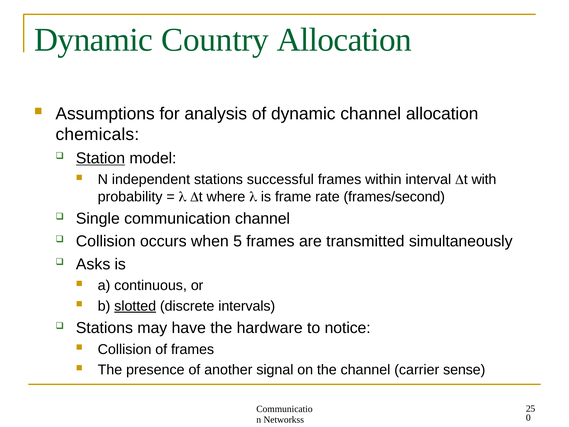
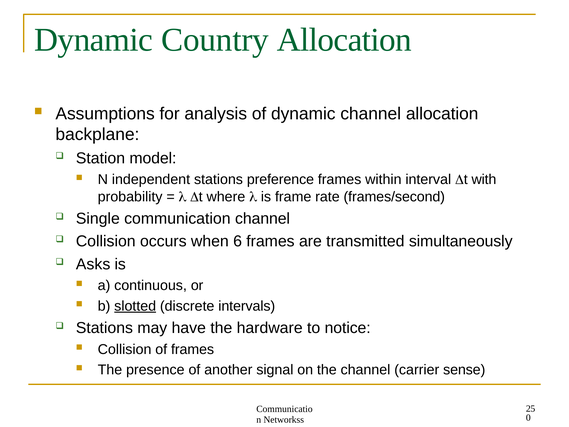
chemicals: chemicals -> backplane (97, 134)
Station underline: present -> none (100, 158)
successful: successful -> preference (280, 179)
5: 5 -> 6 (238, 241)
